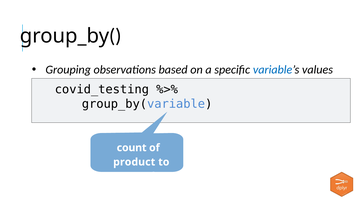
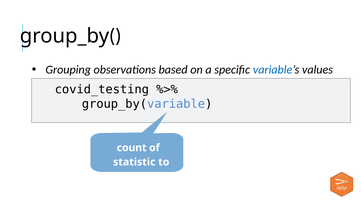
product: product -> statistic (134, 162)
